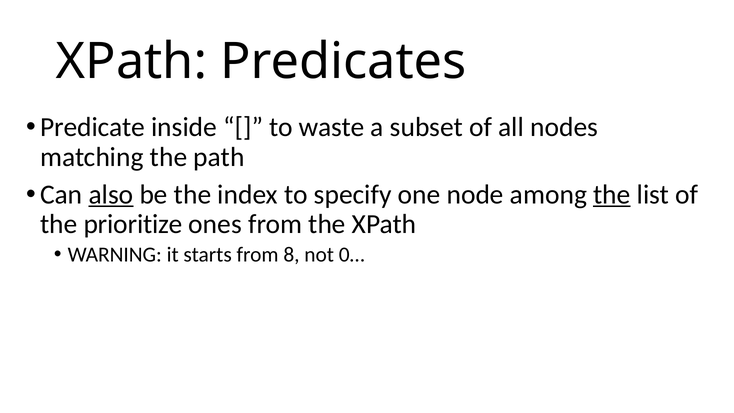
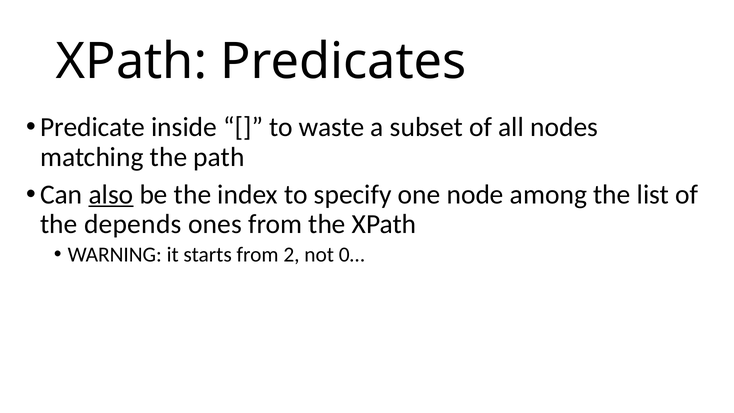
the underline: present -> none (612, 194)
prioritize: prioritize -> depends (133, 224)
8: 8 -> 2 (291, 255)
